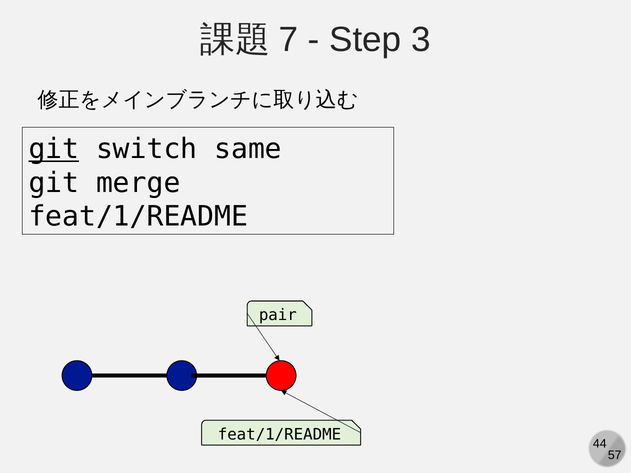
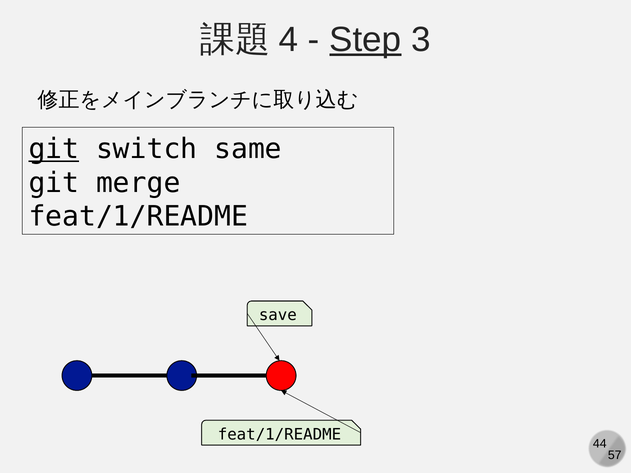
7: 7 -> 4 (289, 40)
Step underline: none -> present (365, 40)
pair: pair -> save (278, 315)
